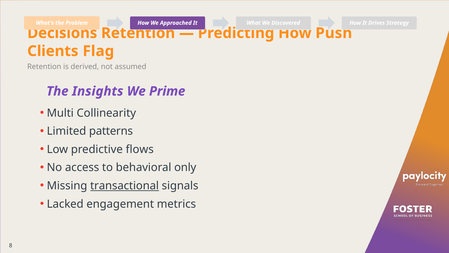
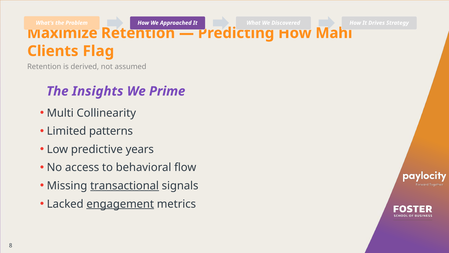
Decisions: Decisions -> Maximize (62, 33)
Push: Push -> Mahi (334, 33)
flows: flows -> years (140, 149)
only: only -> flow (185, 167)
engagement underline: none -> present (120, 204)
